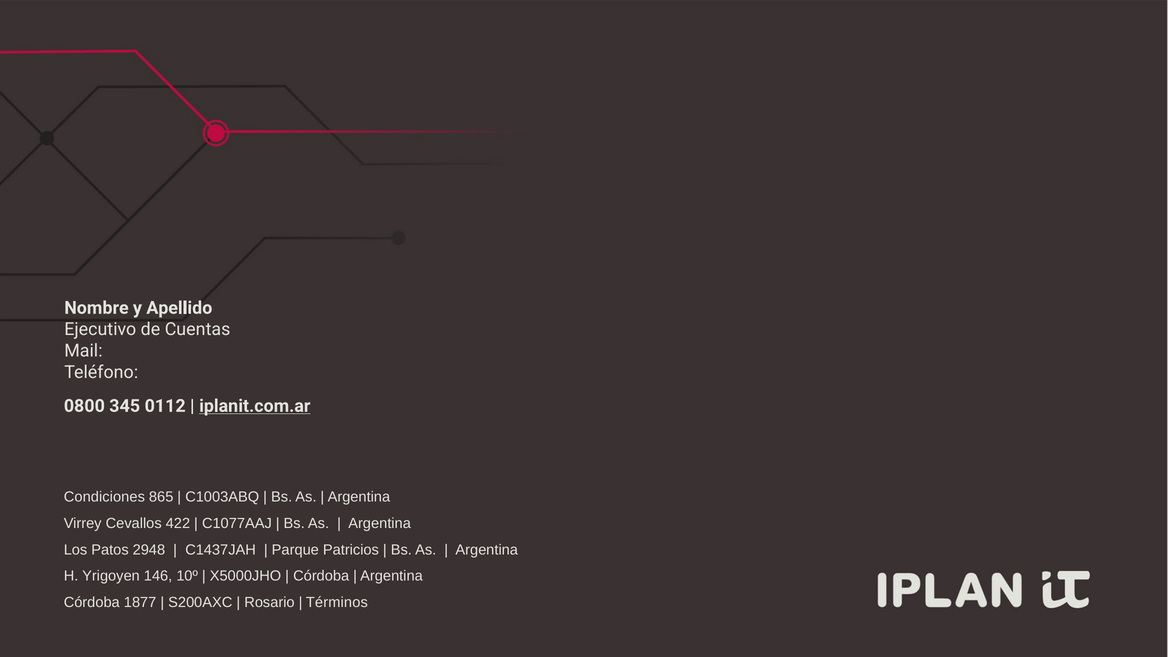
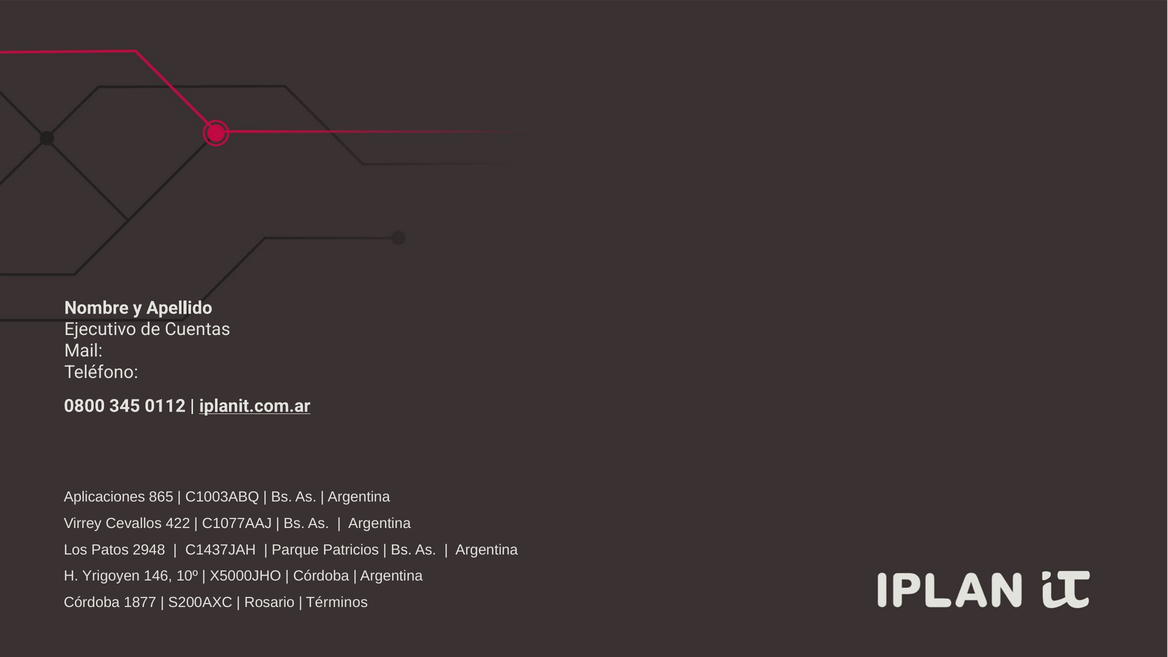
Condiciones: Condiciones -> Aplicaciones (104, 497)
